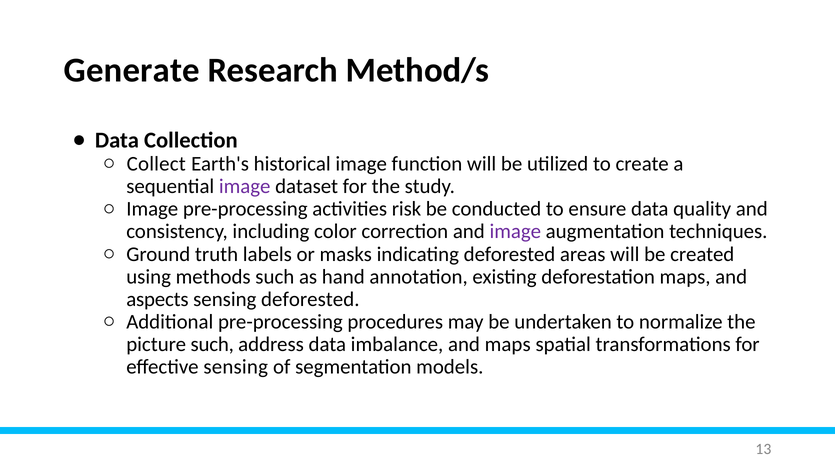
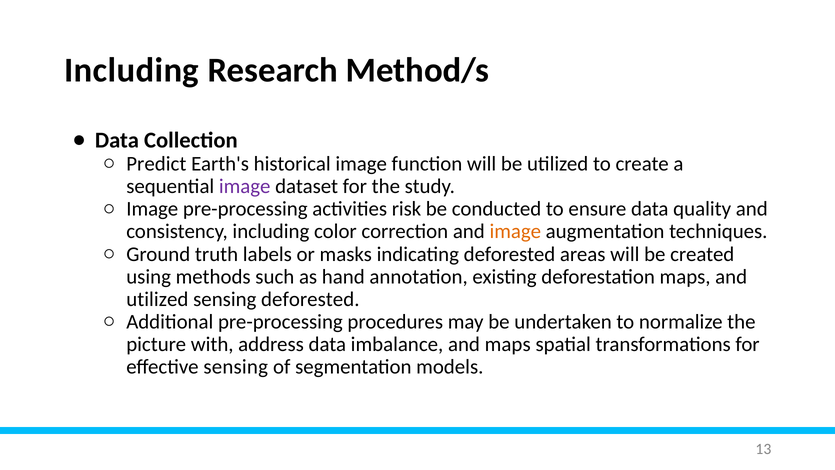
Generate: Generate -> Including (132, 70)
Collect: Collect -> Predict (156, 164)
image colour: purple -> orange (515, 231)
aspects: aspects -> utilized (157, 299)
picture such: such -> with (212, 344)
